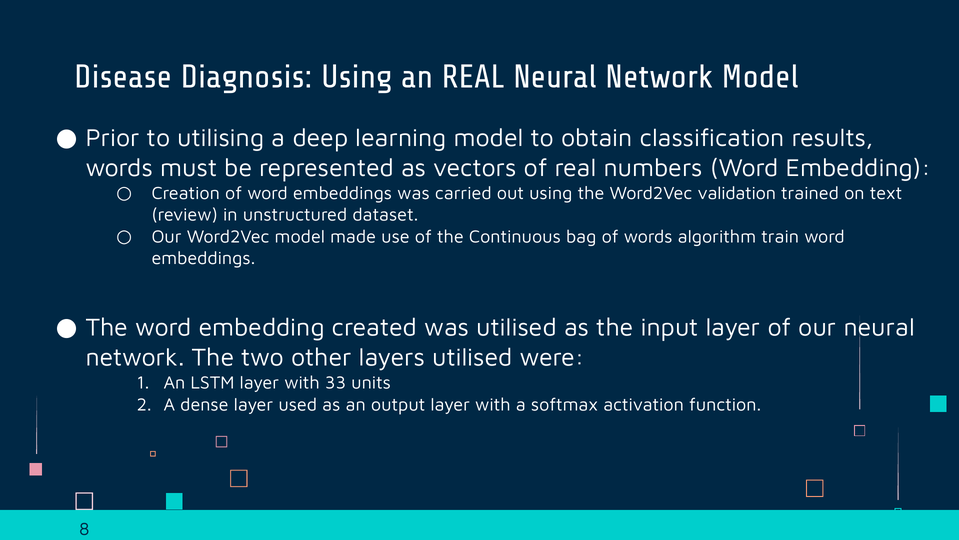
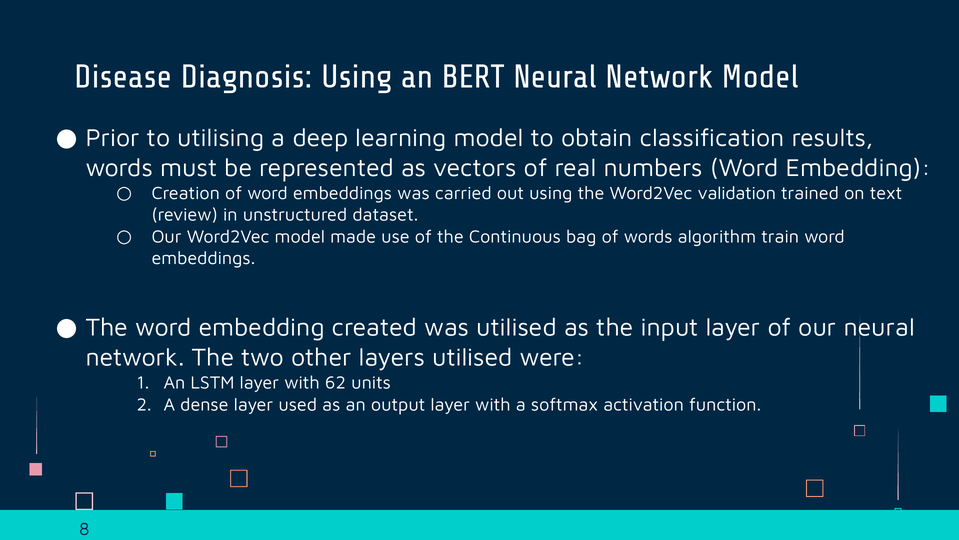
an REAL: REAL -> BERT (473, 77)
33: 33 -> 62 (335, 383)
